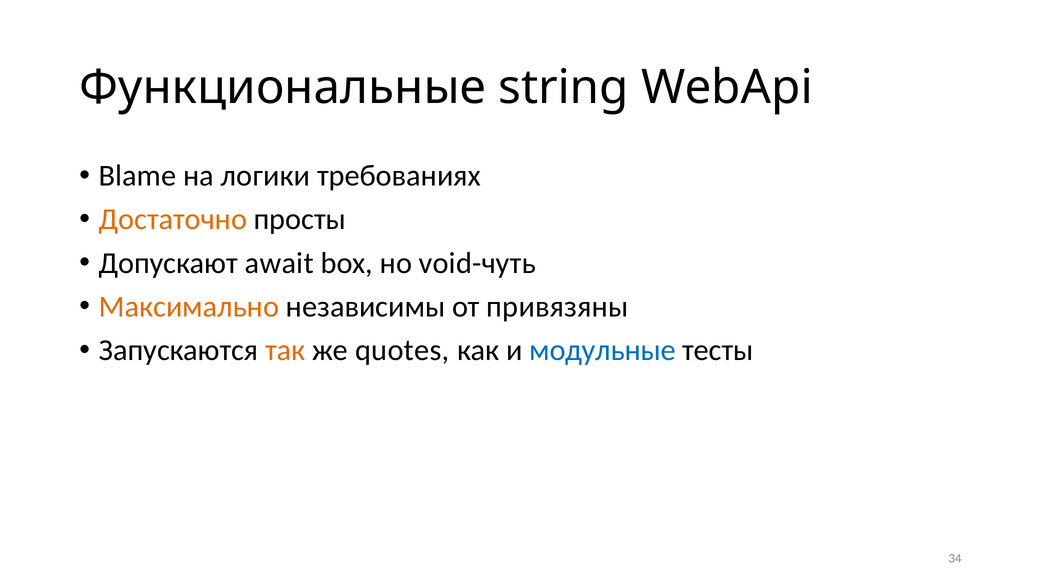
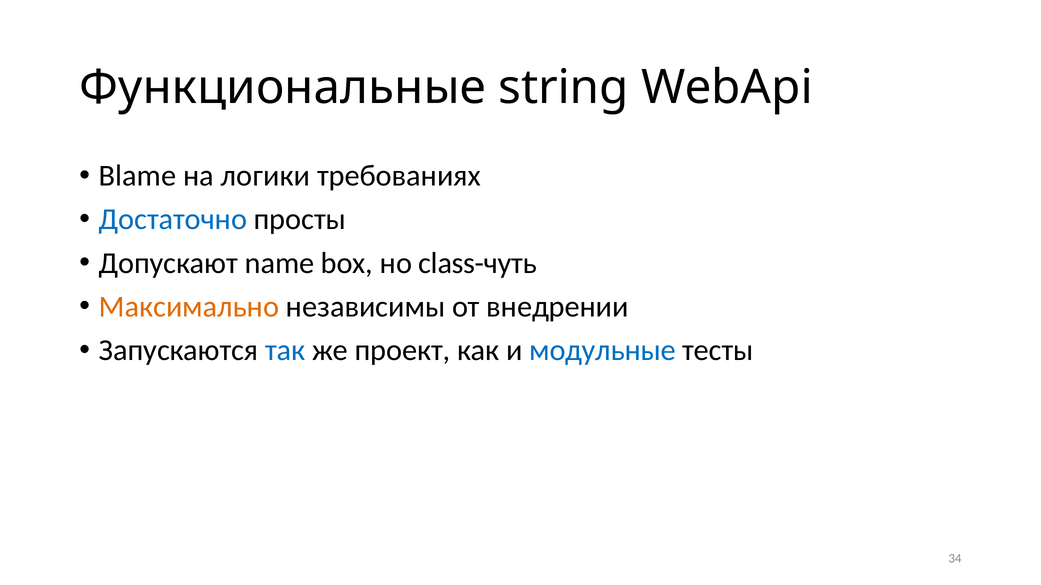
Достаточно colour: orange -> blue (173, 220)
await: await -> name (279, 263)
void-чуть: void-чуть -> class-чуть (478, 263)
привязяны: привязяны -> внедрении (558, 307)
так colour: orange -> blue (285, 351)
quotes: quotes -> проект (403, 351)
